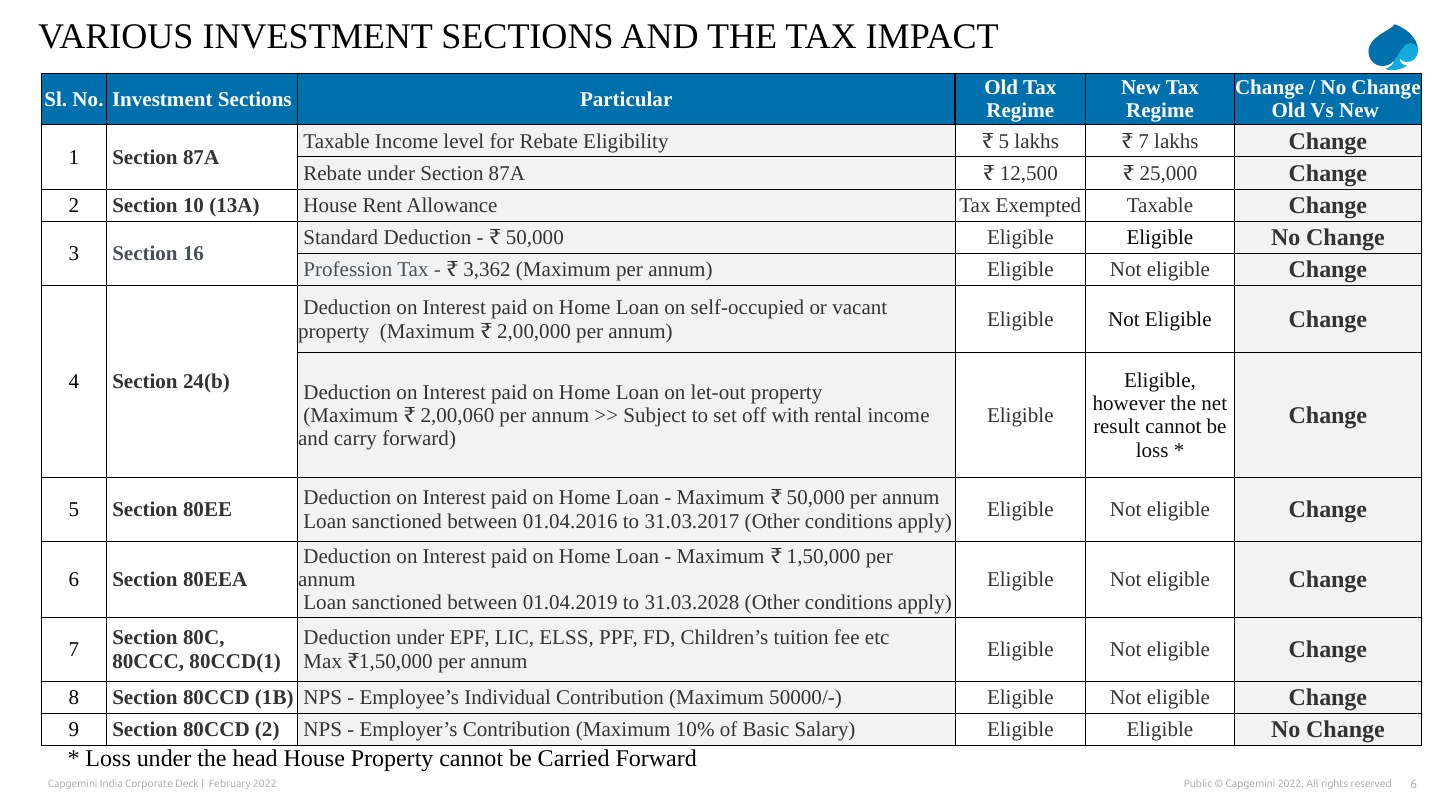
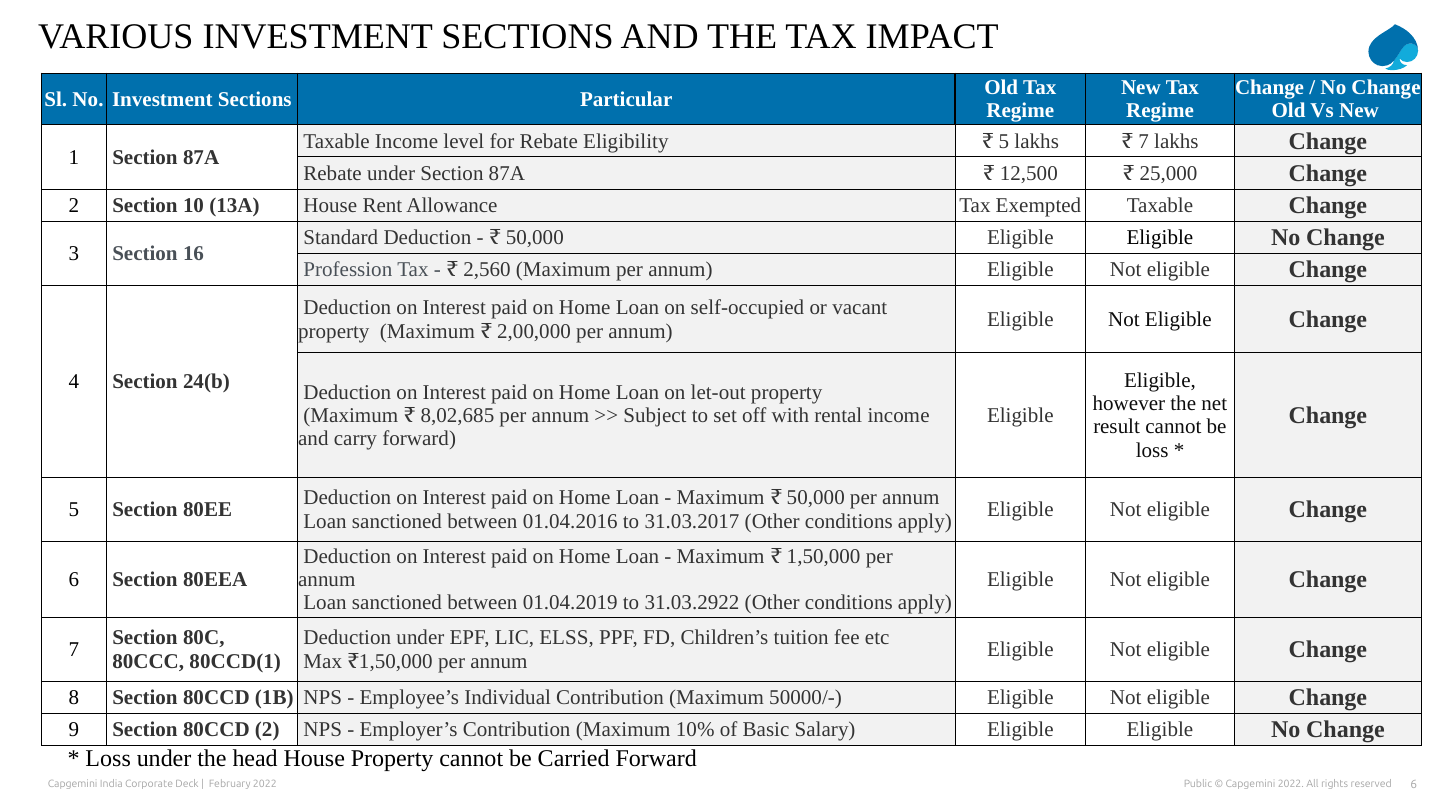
3,362: 3,362 -> 2,560 (487, 270)
2,00,060: 2,00,060 -> 8,02,685 (457, 416)
31.03.2028: 31.03.2028 -> 31.03.2922 (692, 603)
